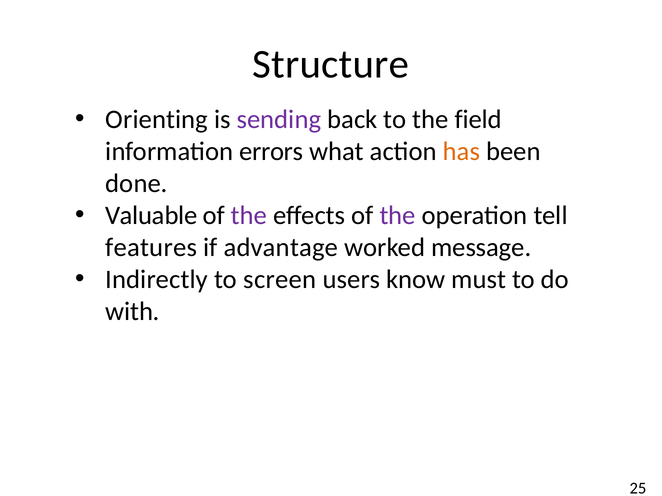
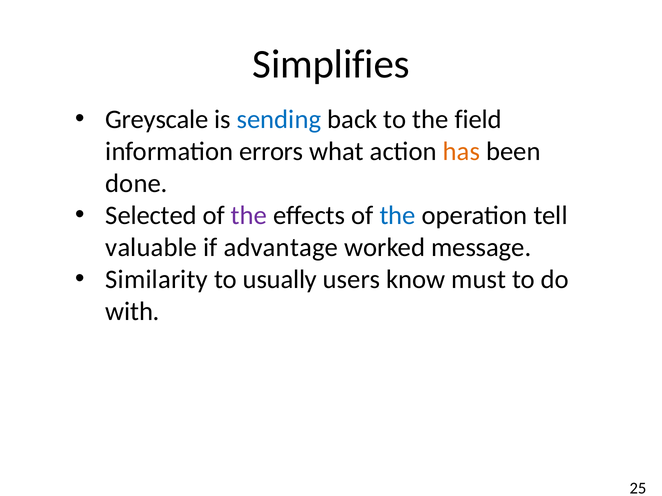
Structure: Structure -> Simplifies (331, 64)
Orienting: Orienting -> Greyscale (157, 119)
sending colour: purple -> blue (279, 119)
Valuable: Valuable -> Selected (151, 215)
the colour: purple -> blue (398, 215)
features: features -> valuable (151, 247)
Indirectly: Indirectly -> Similarity (157, 280)
screen: screen -> usually (280, 280)
